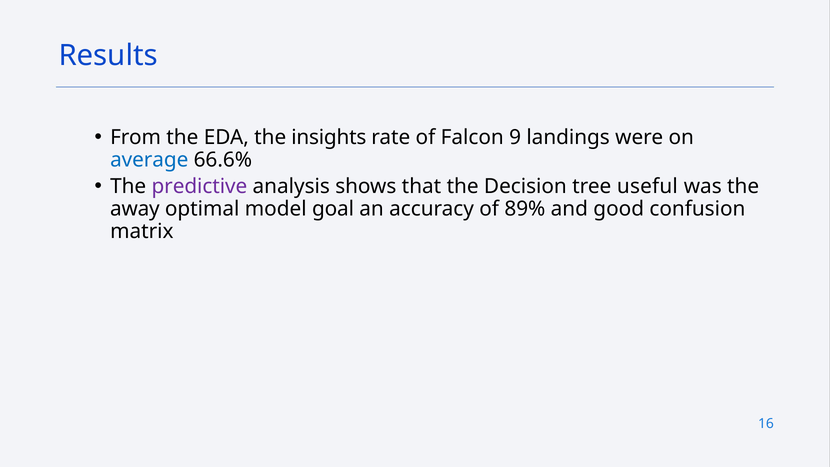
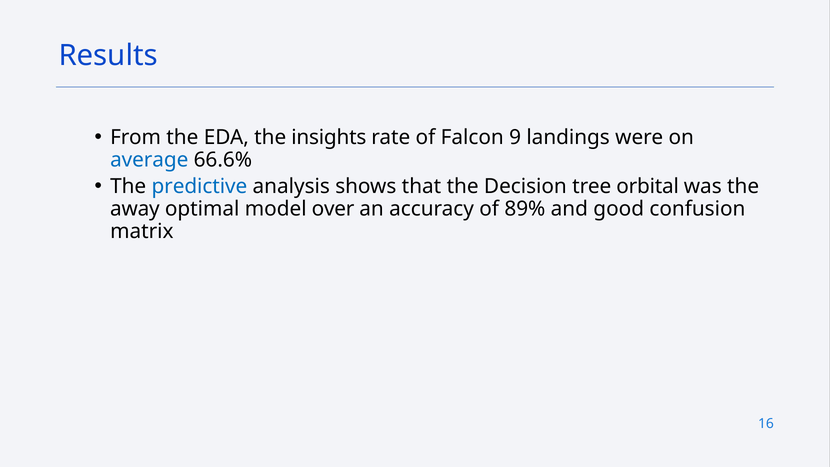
predictive colour: purple -> blue (199, 186)
useful: useful -> orbital (648, 186)
goal: goal -> over (333, 209)
